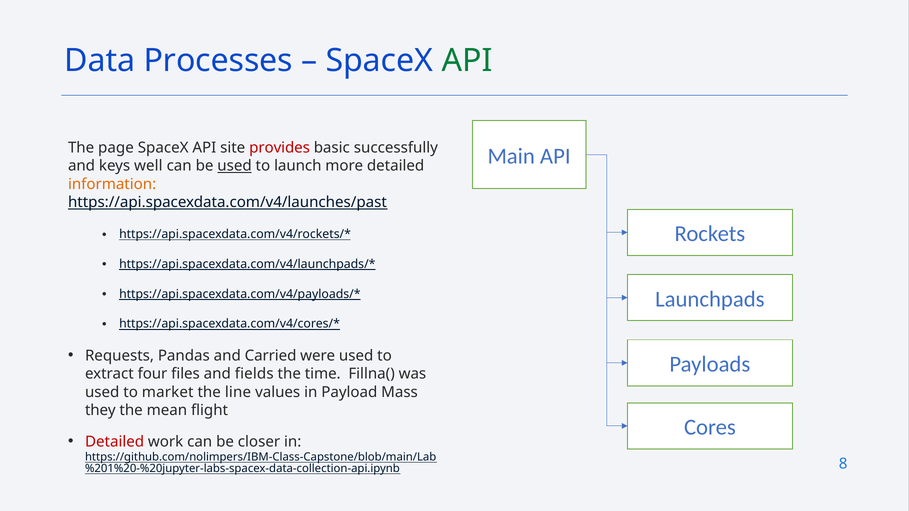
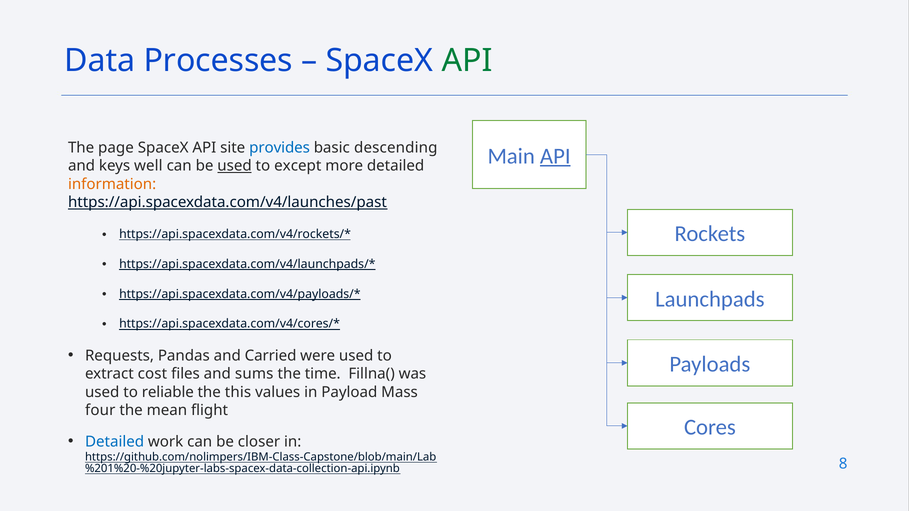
provides colour: red -> blue (280, 148)
successfully: successfully -> descending (396, 148)
API underline: none -> present (555, 156)
launch: launch -> except (298, 166)
four: four -> cost (152, 374)
fields: fields -> sums (254, 374)
market: market -> reliable (168, 392)
line: line -> this (238, 392)
they: they -> four (100, 410)
Detailed colour: red -> blue (115, 442)
